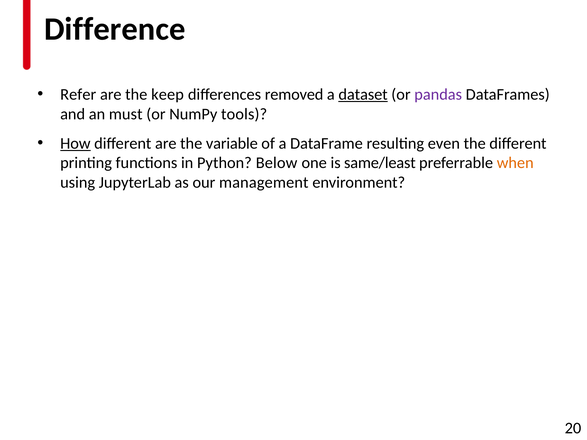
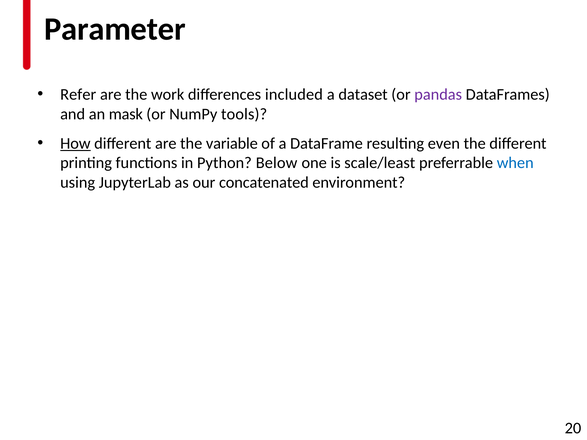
Difference: Difference -> Parameter (115, 29)
keep: keep -> work (168, 95)
removed: removed -> included (294, 95)
dataset underline: present -> none (363, 95)
must: must -> mask (126, 114)
same/least: same/least -> scale/least (380, 163)
when colour: orange -> blue (515, 163)
management: management -> concatenated (264, 183)
